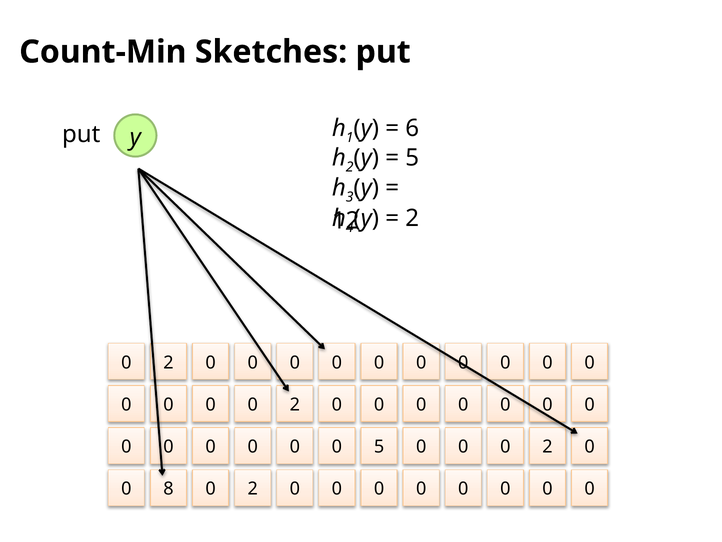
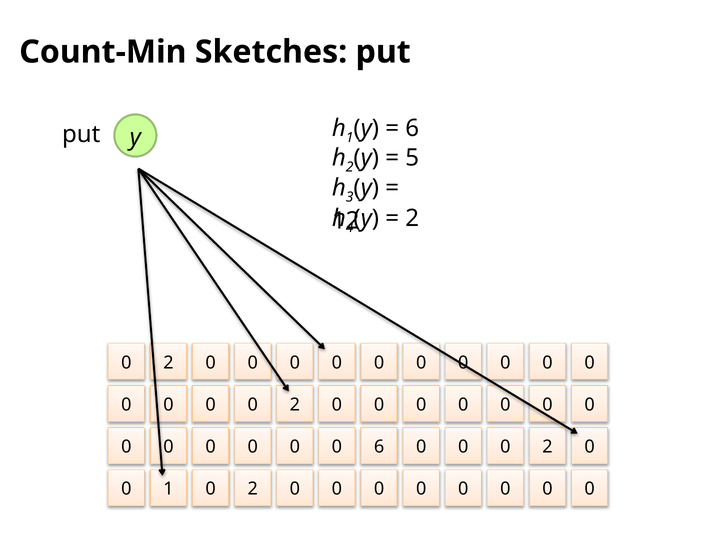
0 5: 5 -> 6 (379, 446)
0 8: 8 -> 1 (168, 489)
